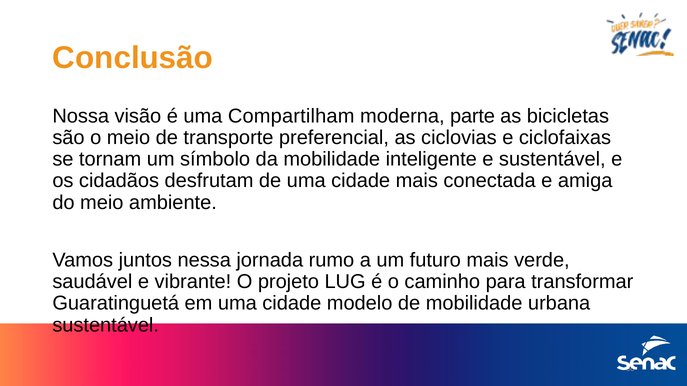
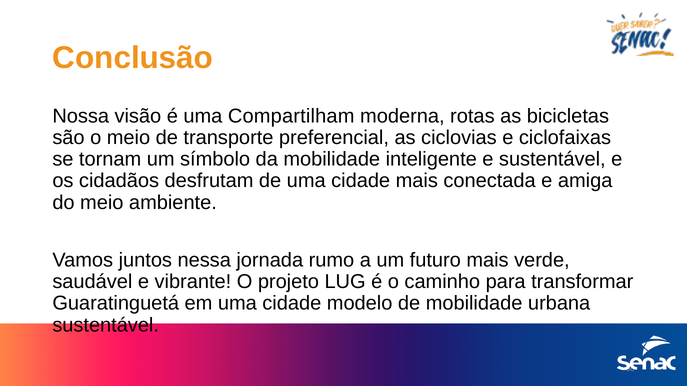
parte: parte -> rotas (472, 116)
